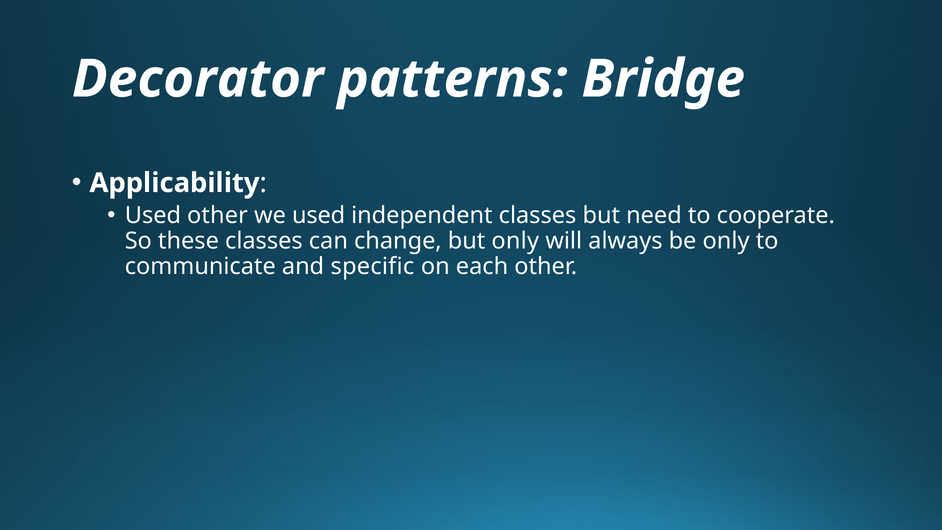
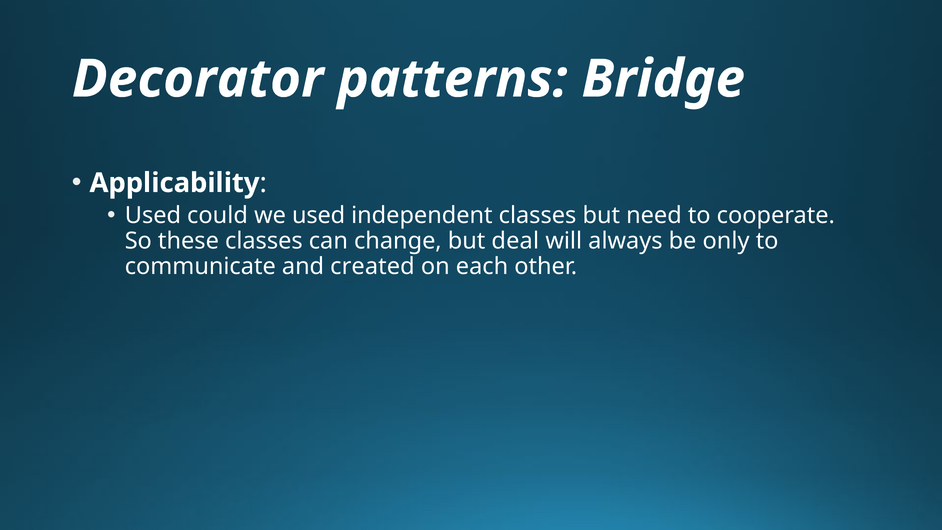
Used other: other -> could (218, 215)
but only: only -> deal (515, 241)
specific: specific -> created (372, 266)
